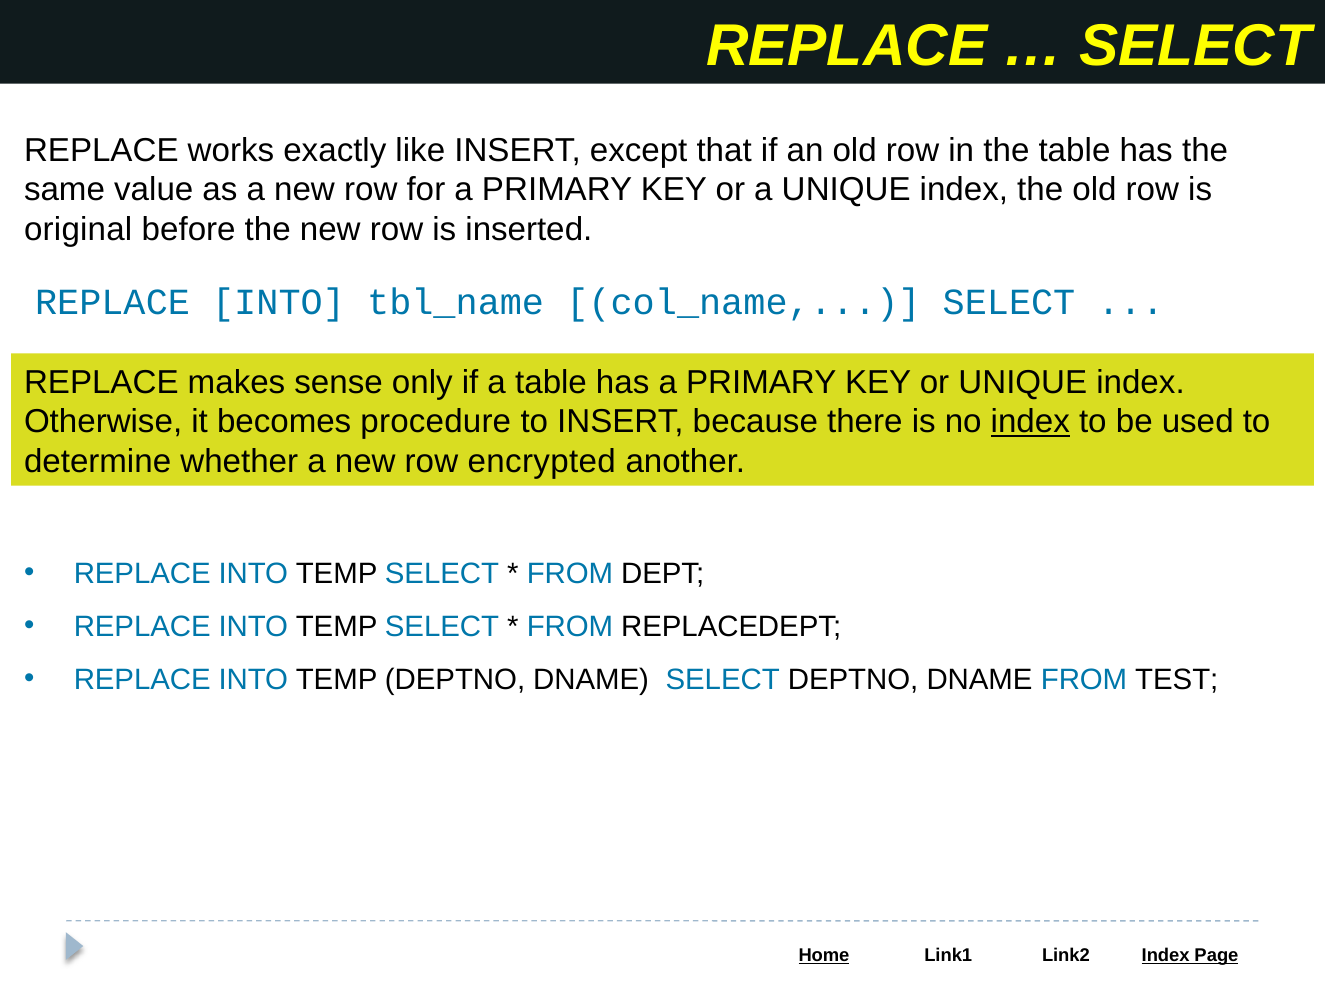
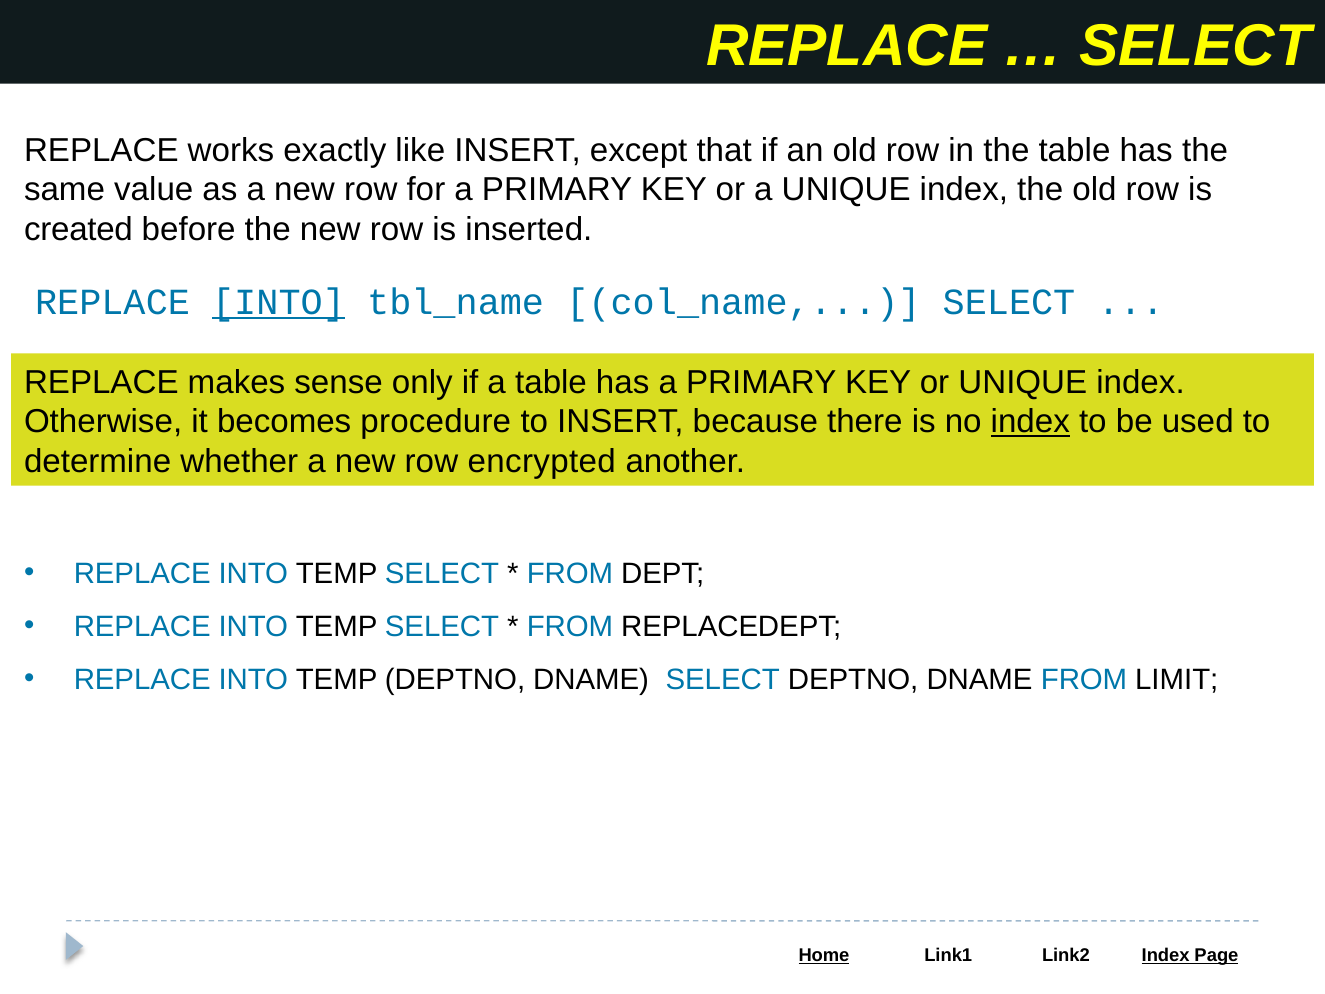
original: original -> created (78, 230)
INTO underline: none -> present (278, 302)
TEST: TEST -> LIMIT (1177, 680)
